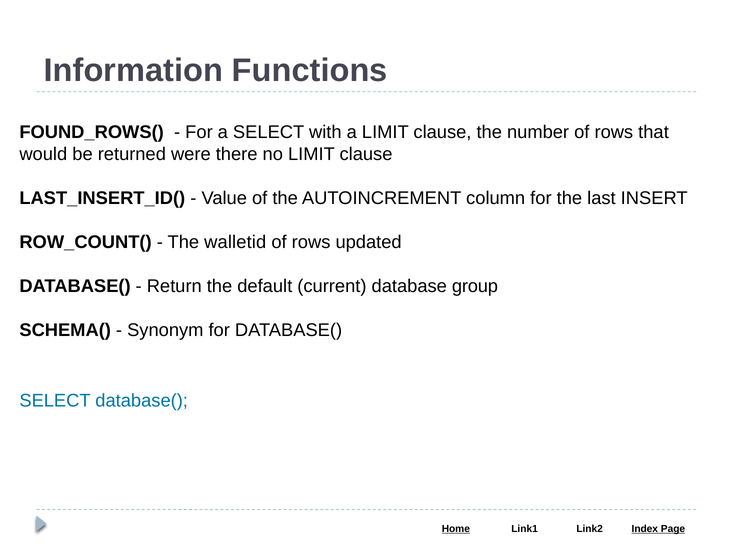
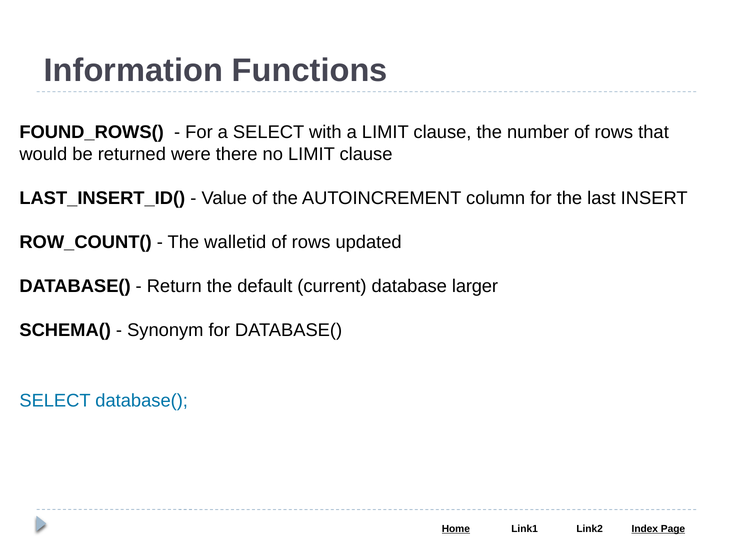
group: group -> larger (475, 286)
